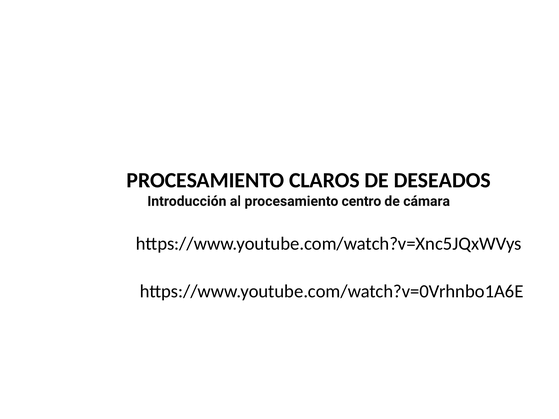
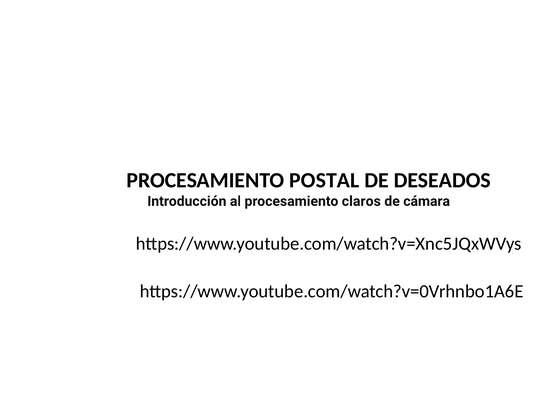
CLAROS: CLAROS -> POSTAL (324, 180)
centro: centro -> claros (361, 201)
